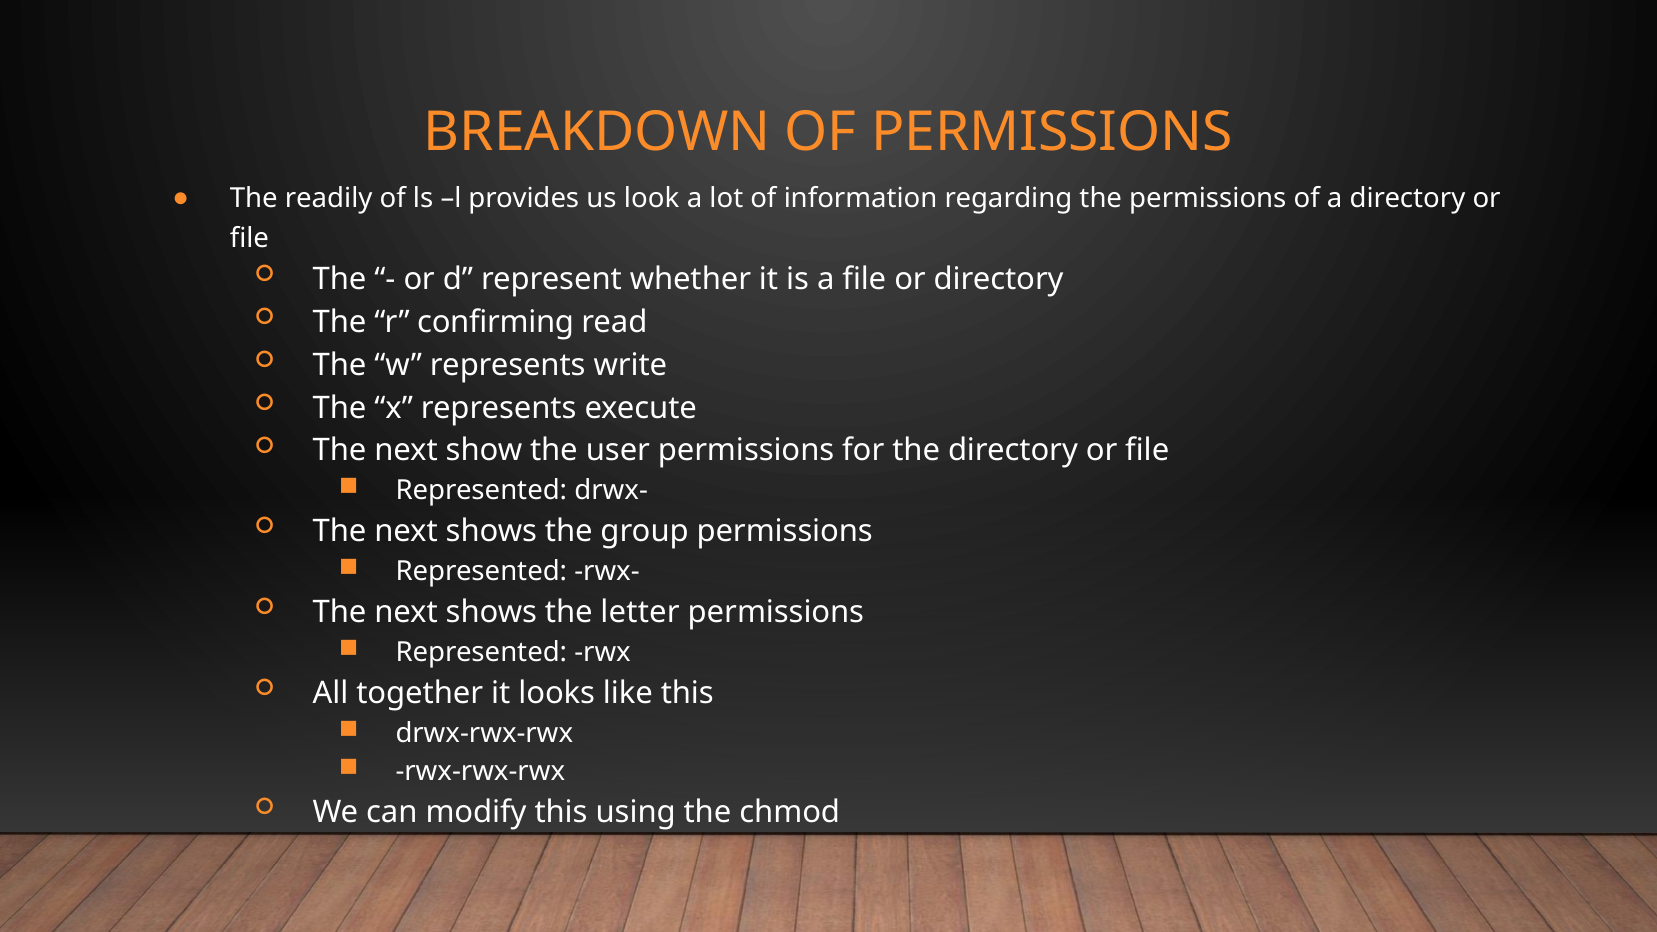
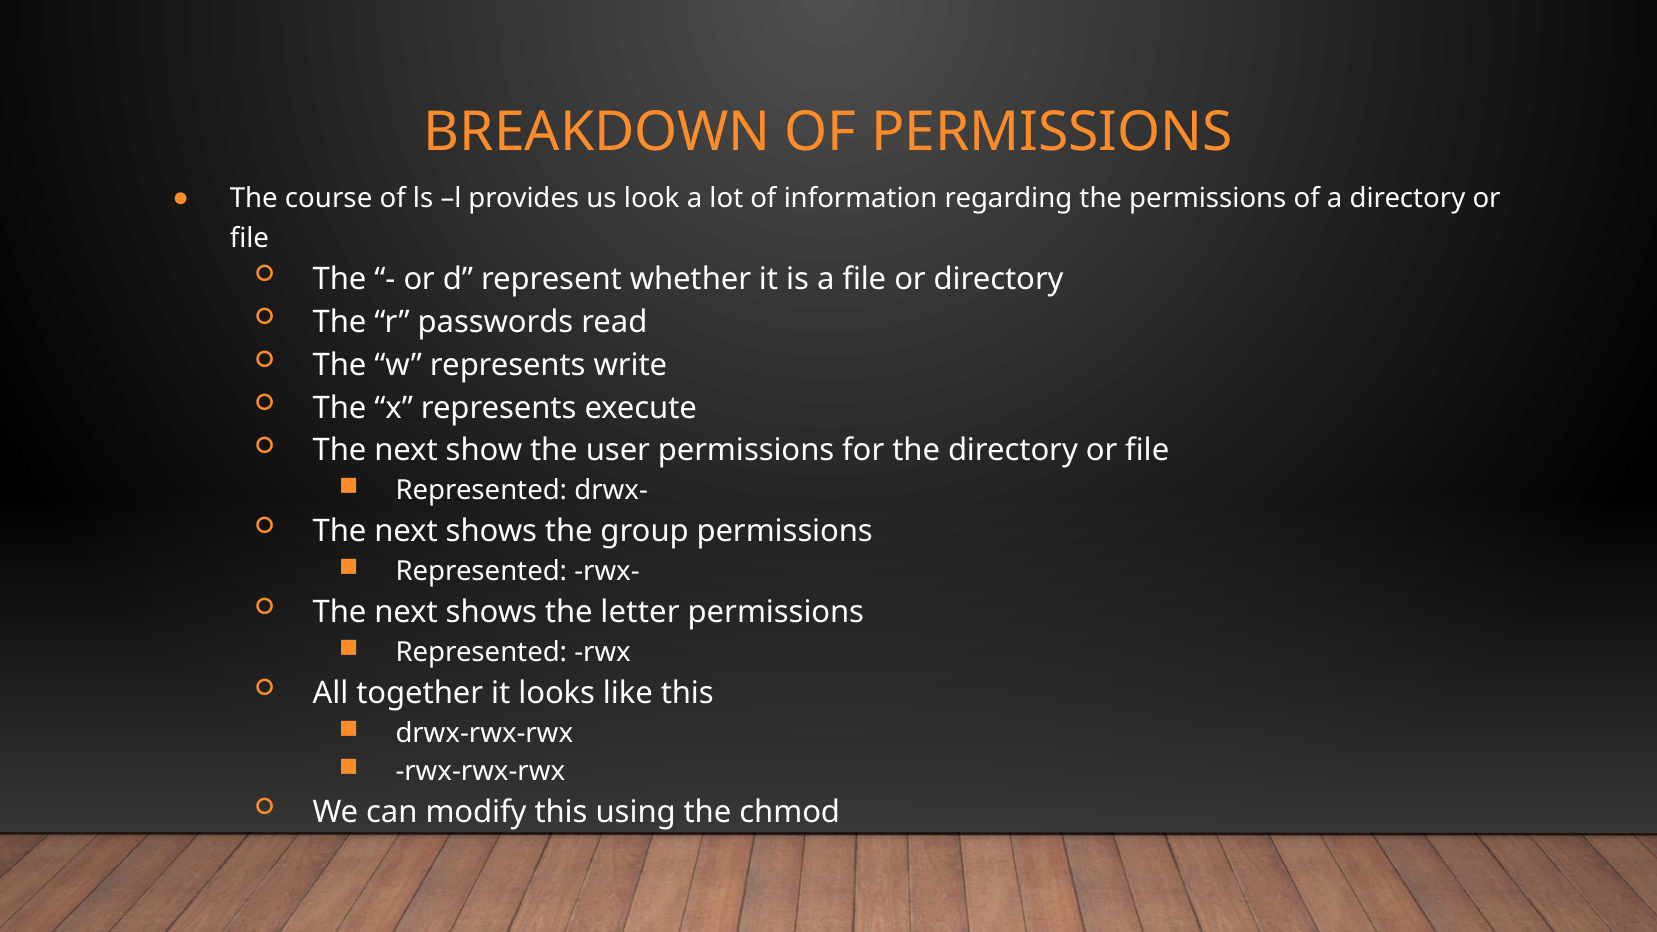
readily: readily -> course (329, 199)
confirming: confirming -> passwords (496, 322)
